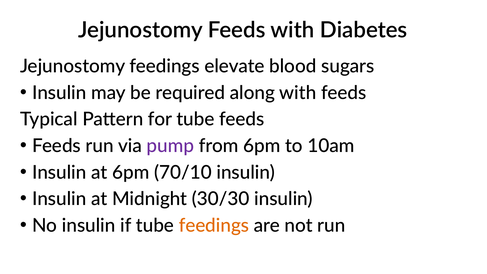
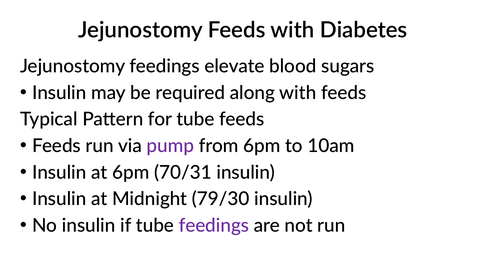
70/10: 70/10 -> 70/31 (183, 172)
30/30: 30/30 -> 79/30 (221, 199)
feedings colour: orange -> purple (214, 225)
